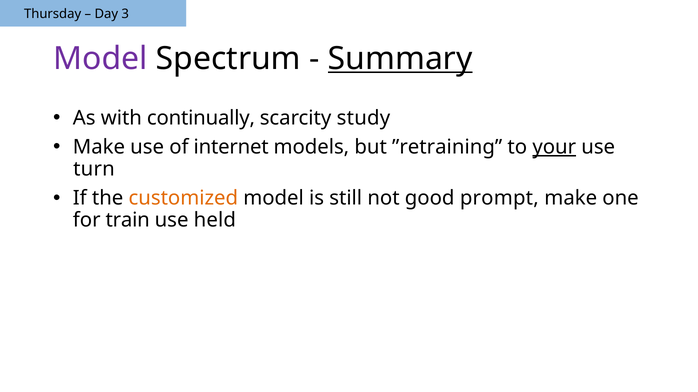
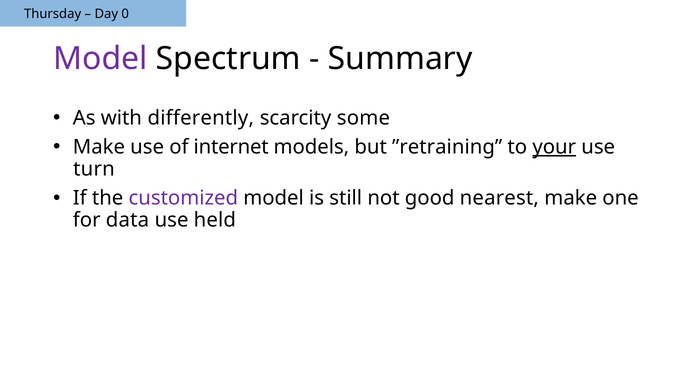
3: 3 -> 0 (125, 14)
Summary underline: present -> none (400, 59)
continually: continually -> differently (201, 118)
study: study -> some (363, 118)
customized colour: orange -> purple (183, 199)
prompt: prompt -> nearest (499, 199)
train: train -> data (127, 221)
